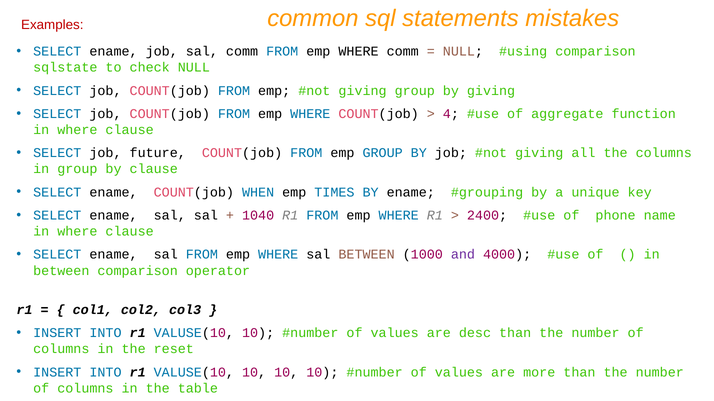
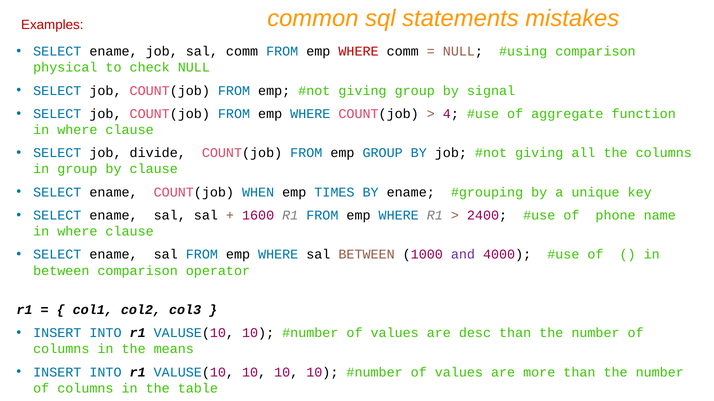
WHERE colour: black -> red (359, 52)
sqlstate: sqlstate -> physical (65, 68)
by giving: giving -> signal (491, 91)
future: future -> divide (158, 153)
1040: 1040 -> 1600 (258, 216)
reset: reset -> means (174, 350)
